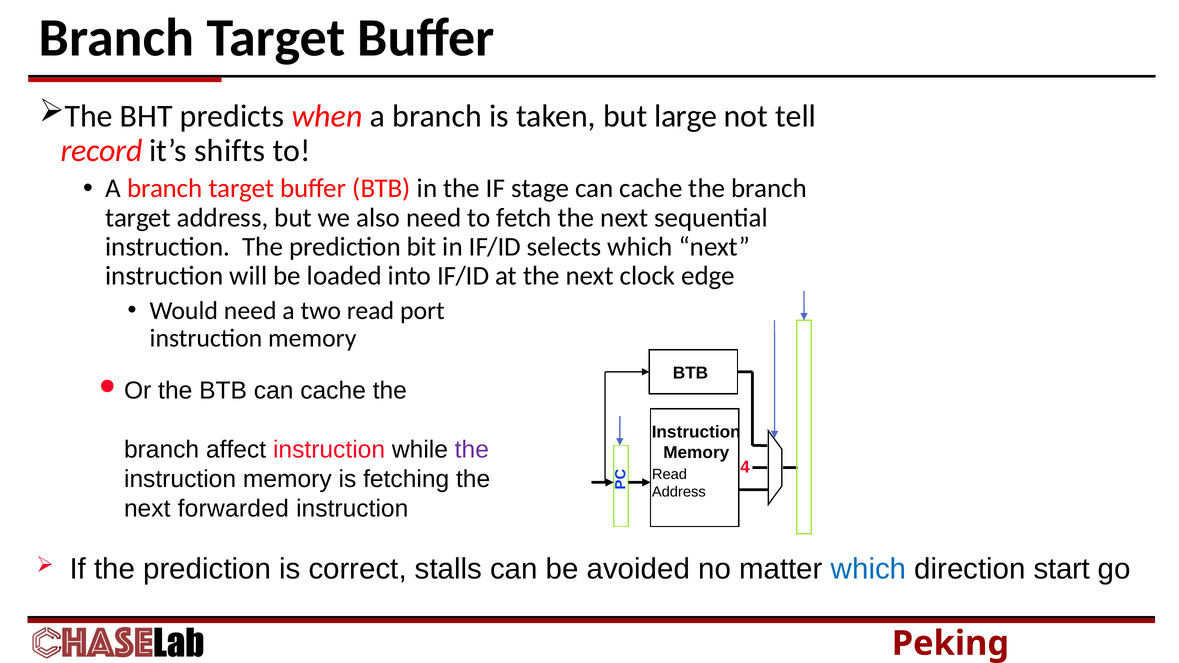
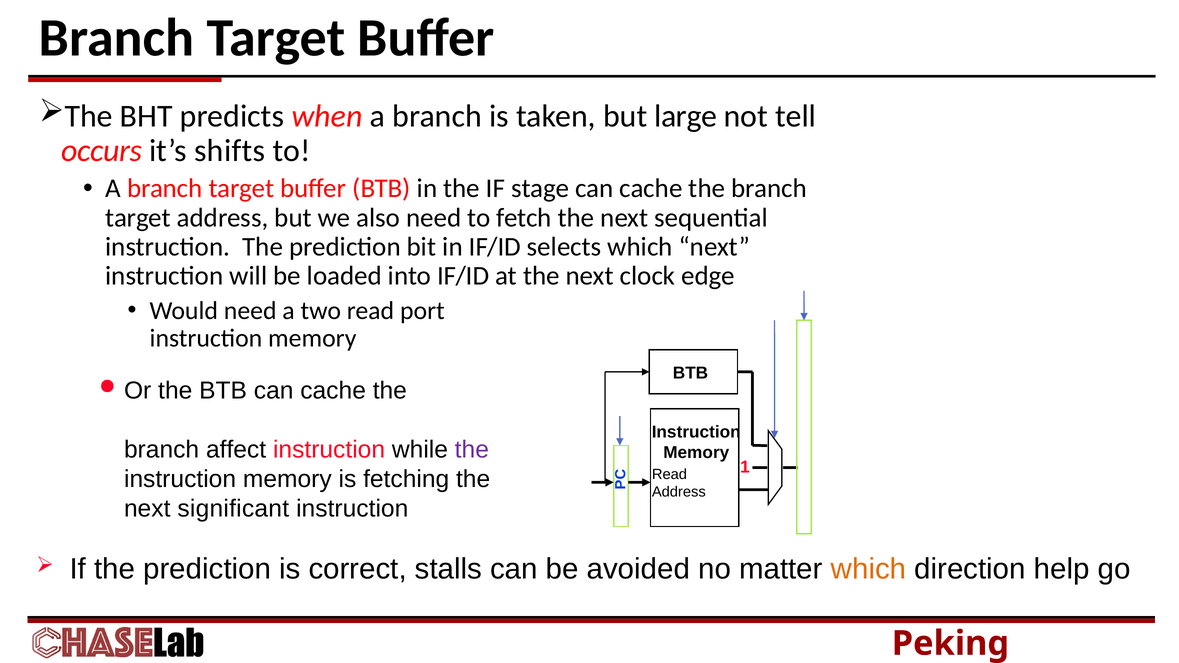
record: record -> occurs (102, 151)
4: 4 -> 1 (745, 467)
forwarded: forwarded -> significant (233, 509)
which colour: blue -> orange (869, 569)
start: start -> help (1062, 569)
